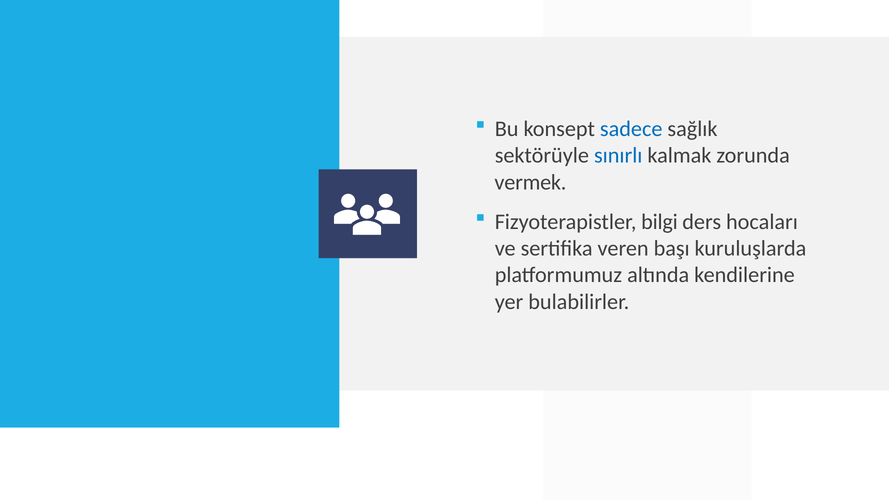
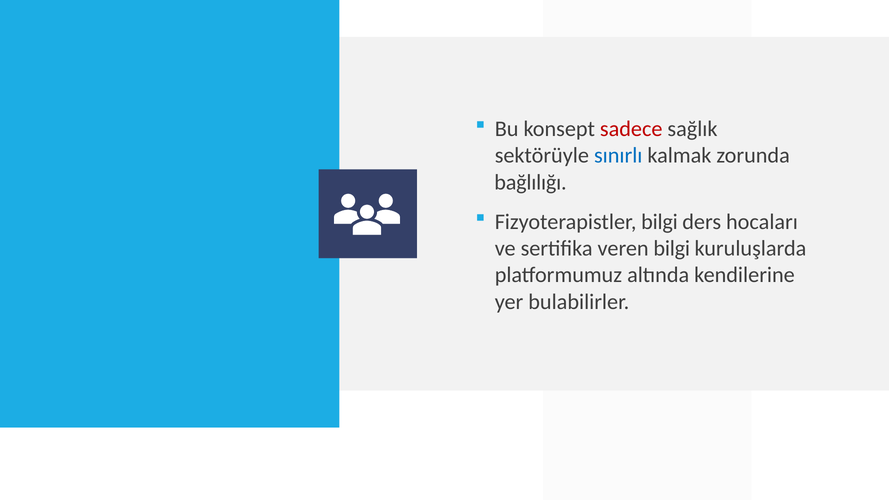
sadece colour: blue -> red (631, 129)
vermek: vermek -> bağlılığı (530, 182)
veren başı: başı -> bilgi (672, 248)
